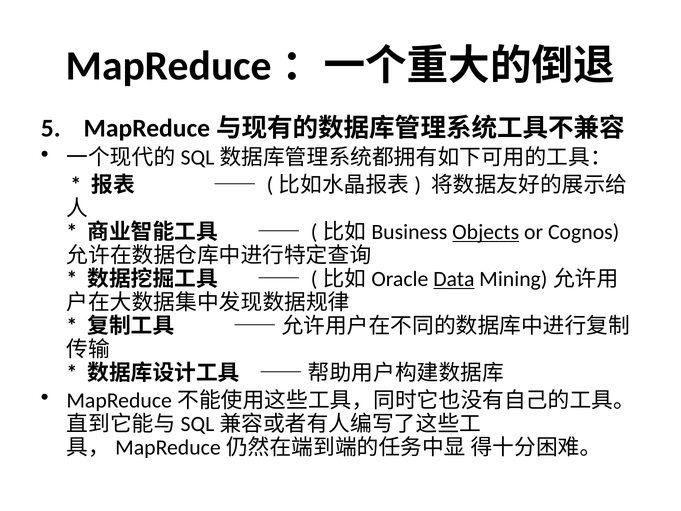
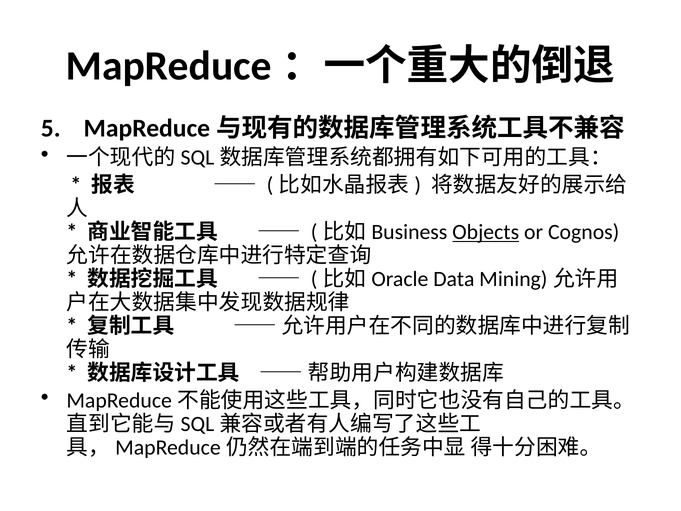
Data underline: present -> none (454, 279)
